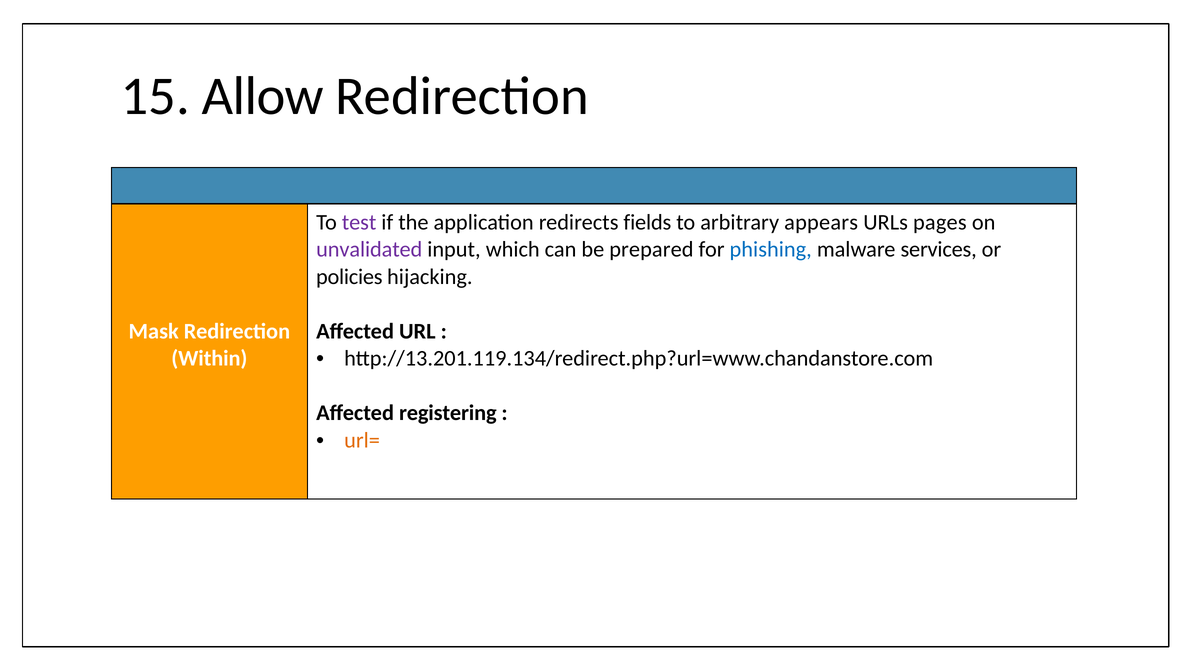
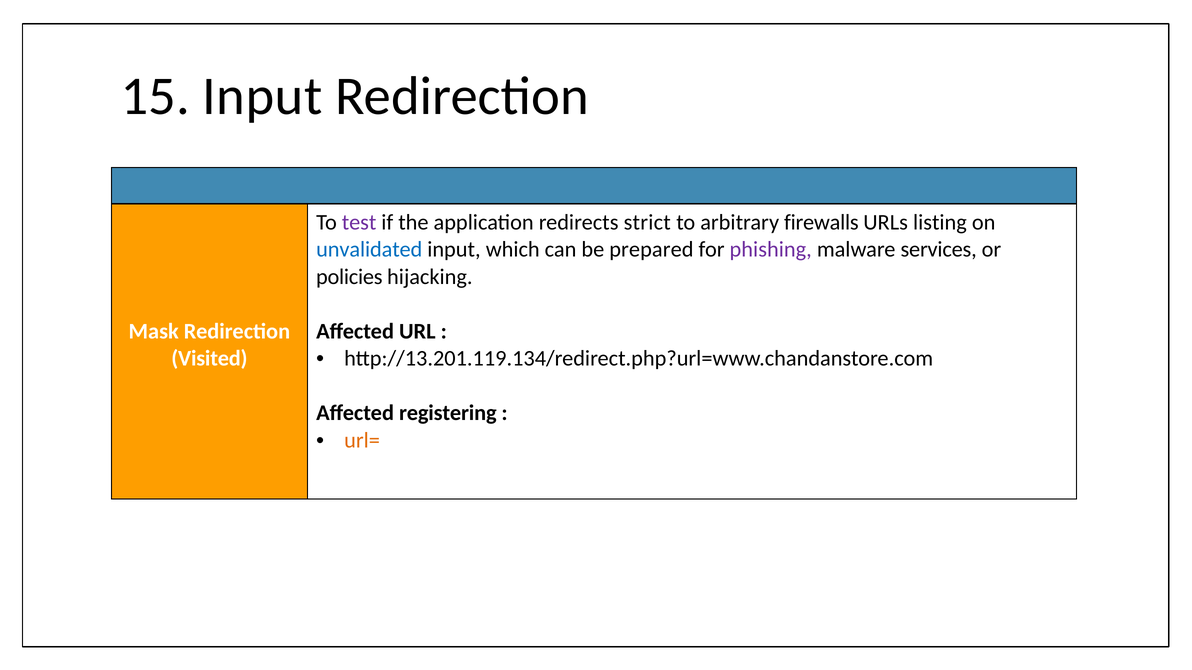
15 Allow: Allow -> Input (262, 97)
fields: fields -> strict (647, 222)
appears: appears -> firewalls (821, 222)
pages: pages -> listing (940, 222)
unvalidated colour: purple -> blue (369, 250)
phishing colour: blue -> purple (771, 250)
Within: Within -> Visited (209, 359)
